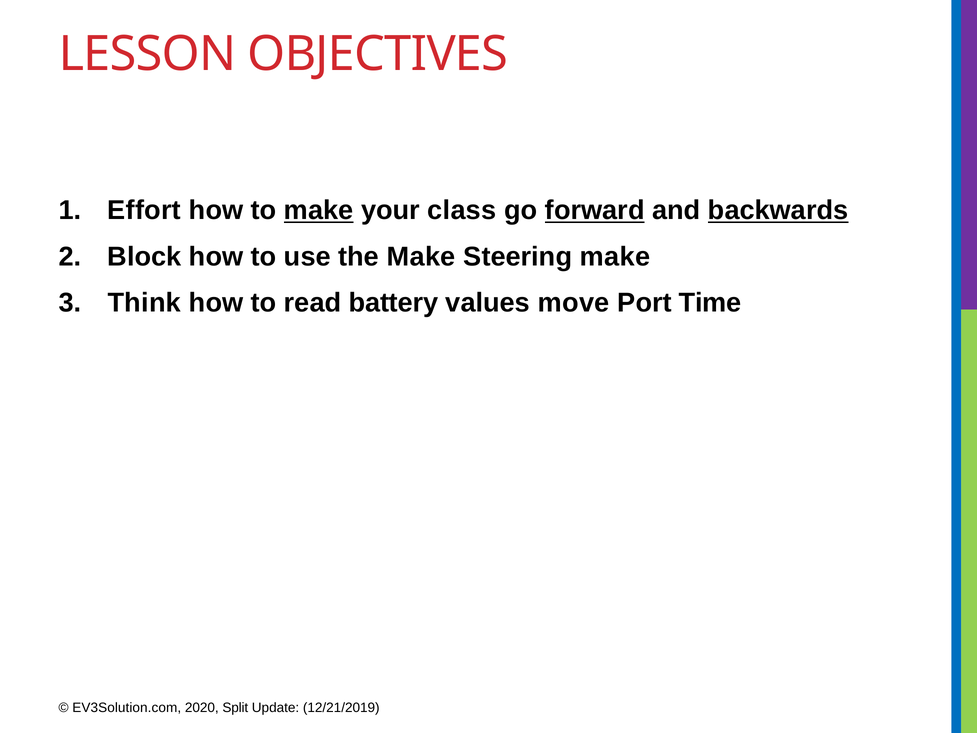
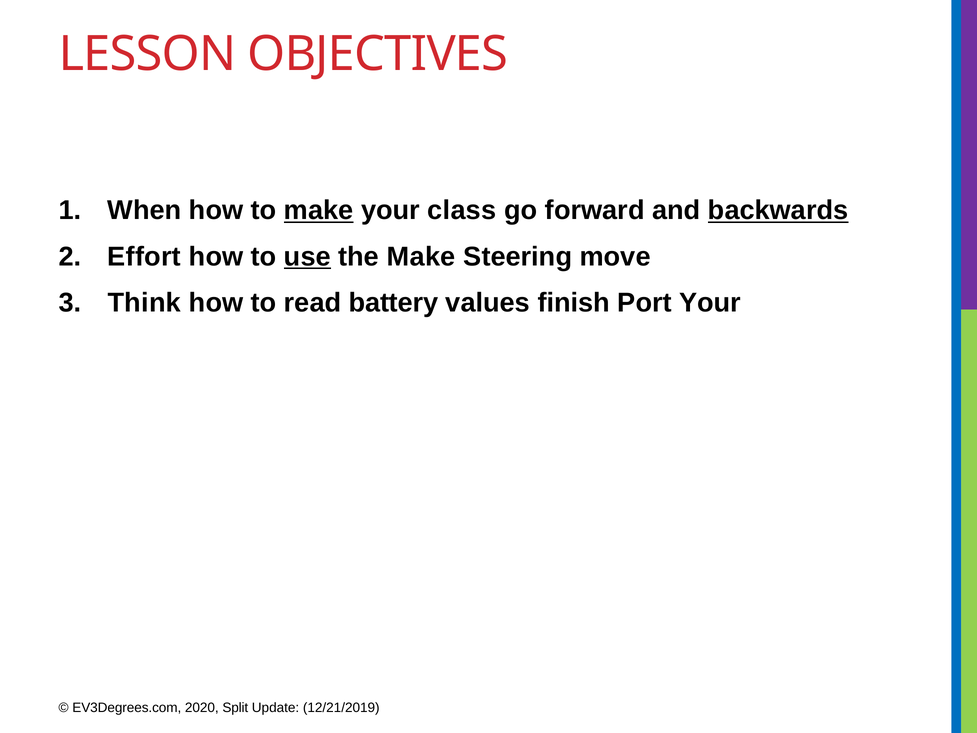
Effort: Effort -> When (144, 210)
forward underline: present -> none (595, 210)
Block: Block -> Effort (144, 257)
use underline: none -> present (307, 257)
Steering make: make -> move (615, 257)
move: move -> finish (574, 303)
Port Time: Time -> Your (710, 303)
EV3Solution.com: EV3Solution.com -> EV3Degrees.com (127, 708)
